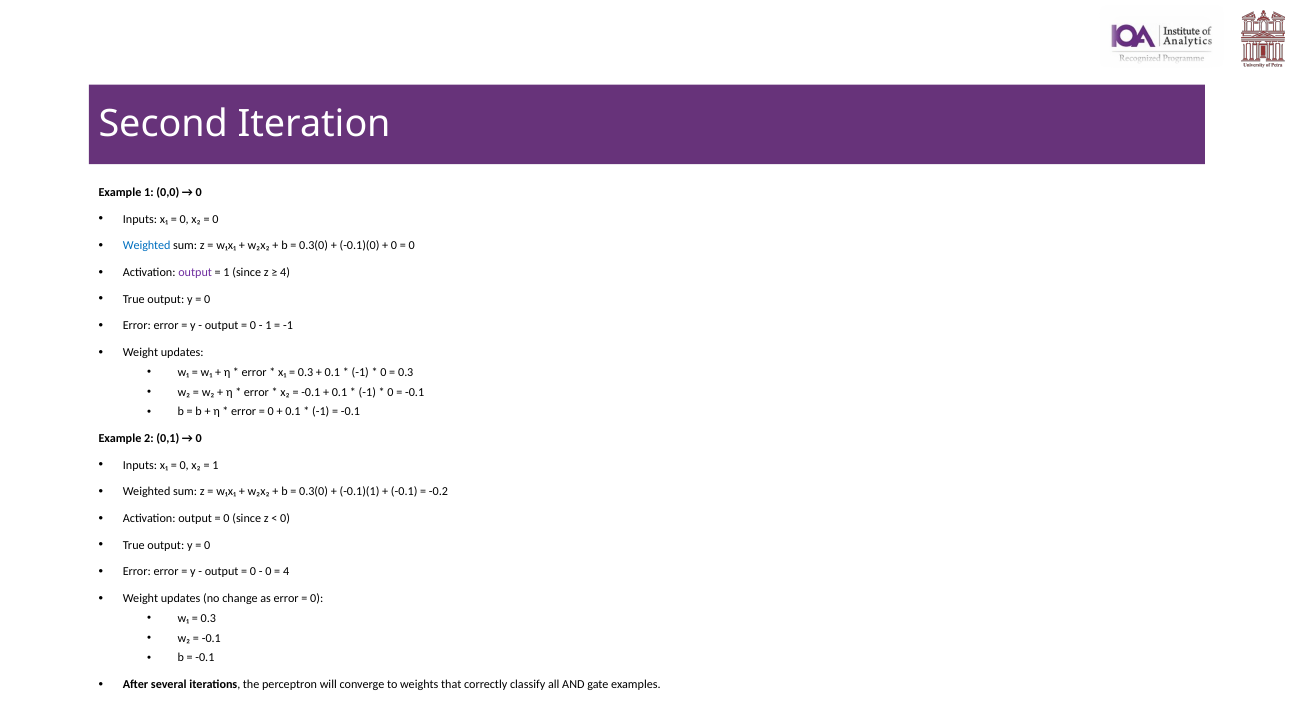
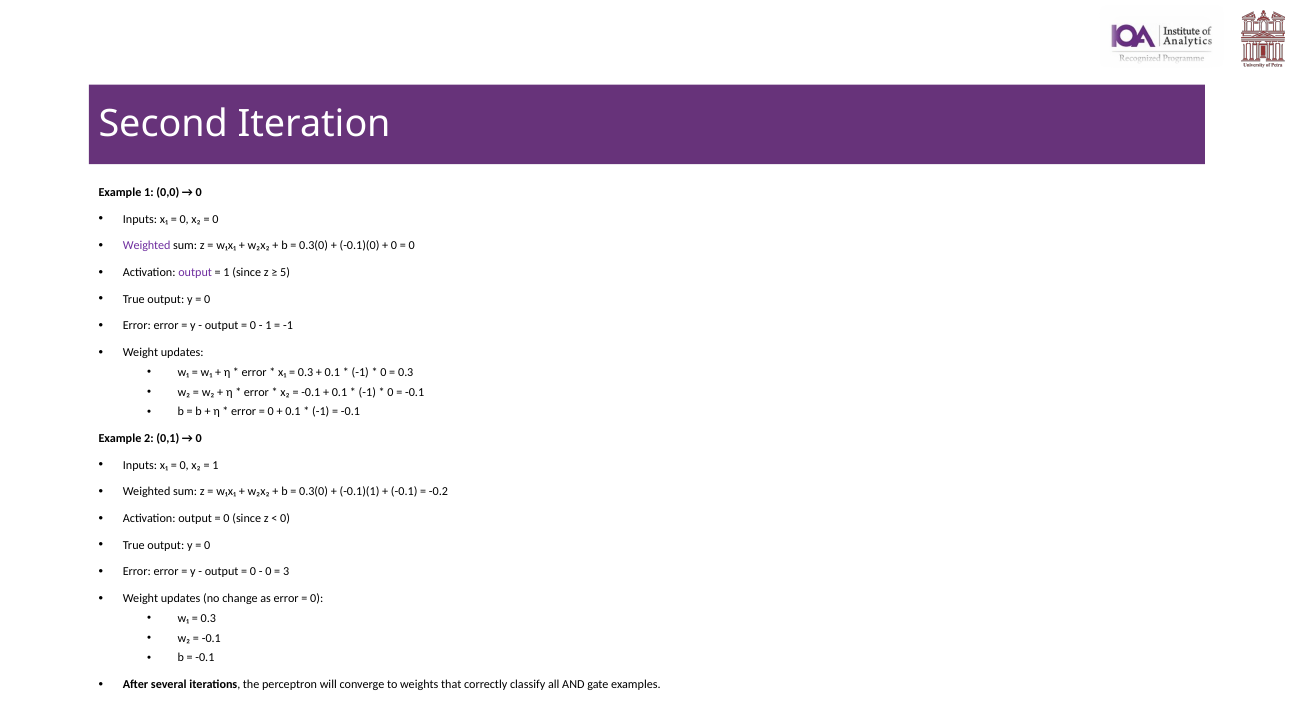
Weighted colour: blue -> purple (147, 246)
4: 4 -> 5 (285, 272)
4: 4 -> 3 (286, 572)
